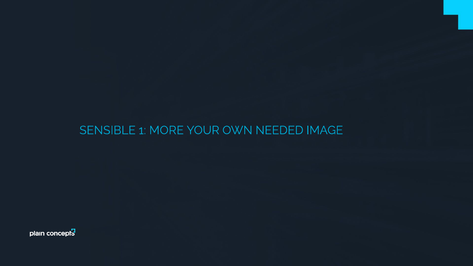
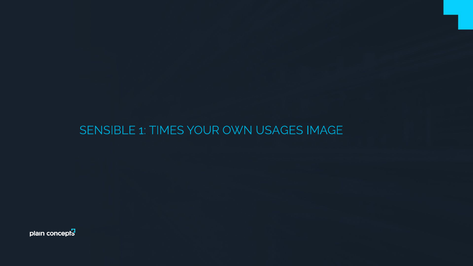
MORE: MORE -> TIMES (167, 130)
NEEDED: NEEDED -> USAGES (279, 130)
